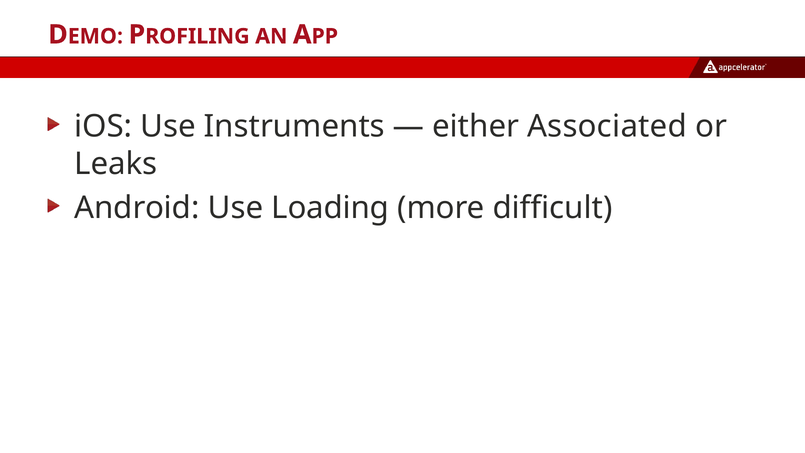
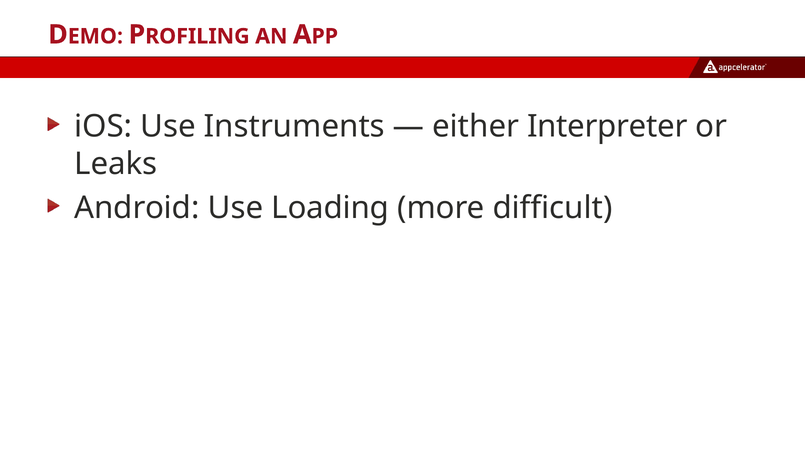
Associated: Associated -> Interpreter (607, 126)
